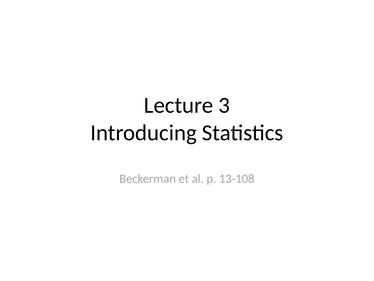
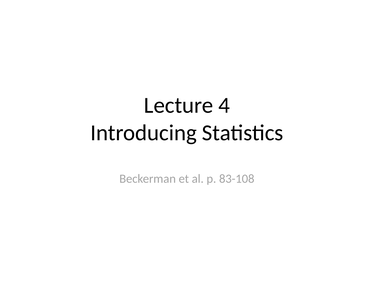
3: 3 -> 4 (224, 105)
13-108: 13-108 -> 83-108 (237, 178)
